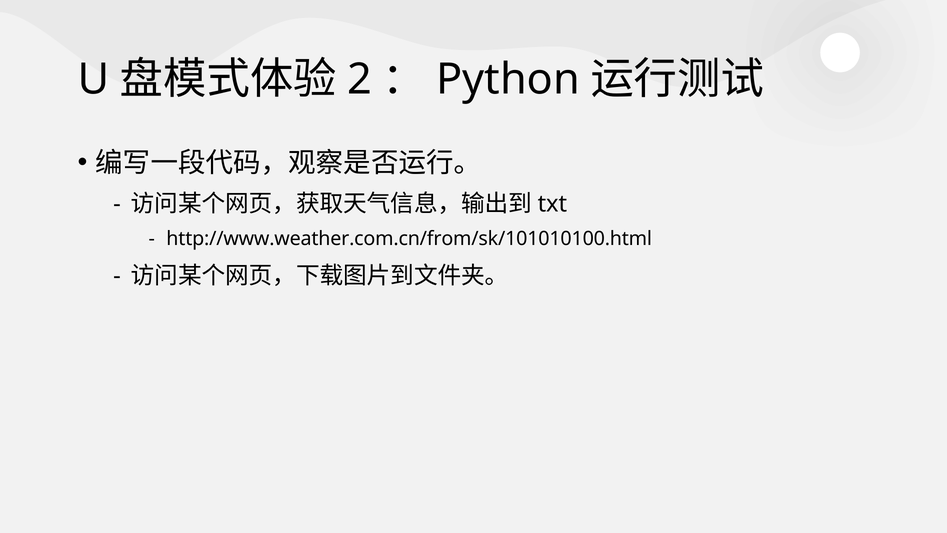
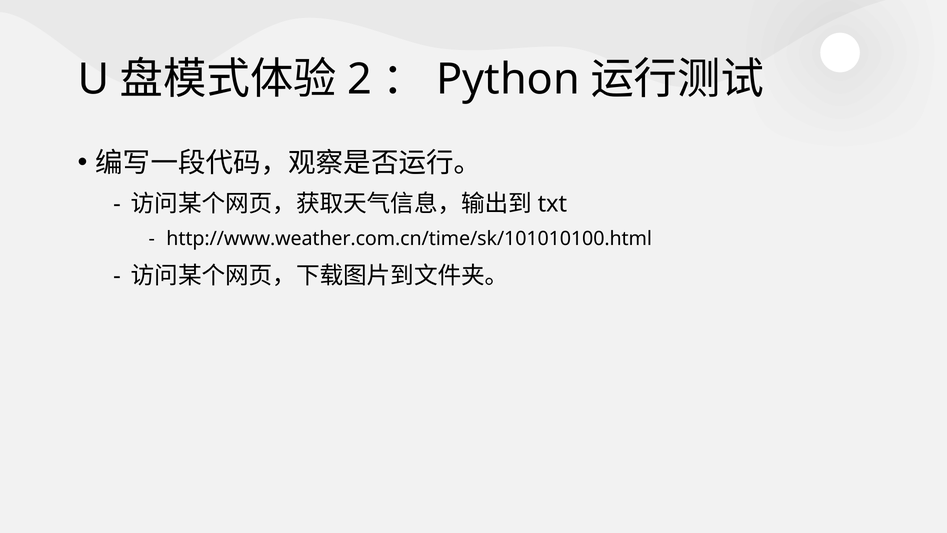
http://www.weather.com.cn/from/sk/101010100.html: http://www.weather.com.cn/from/sk/101010100.html -> http://www.weather.com.cn/time/sk/101010100.html (409, 239)
